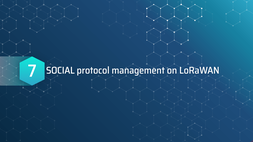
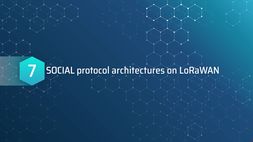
management: management -> architectures (138, 71)
